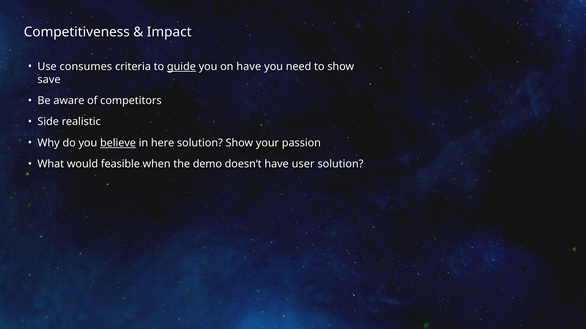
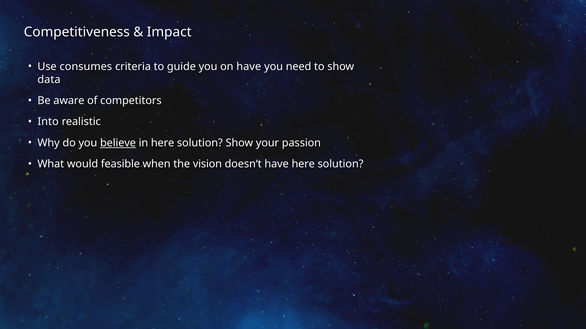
guide underline: present -> none (181, 67)
save: save -> data (49, 80)
Side: Side -> Into (48, 122)
demo: demo -> vision (207, 164)
have user: user -> here (303, 164)
